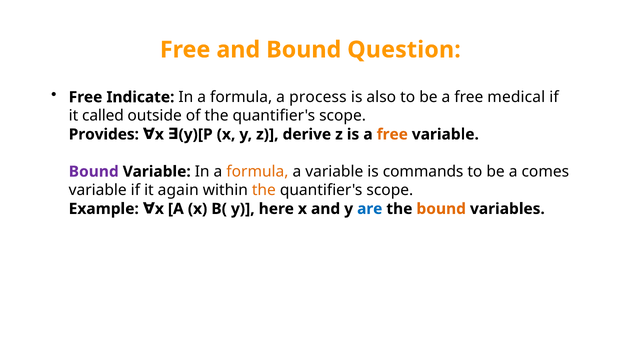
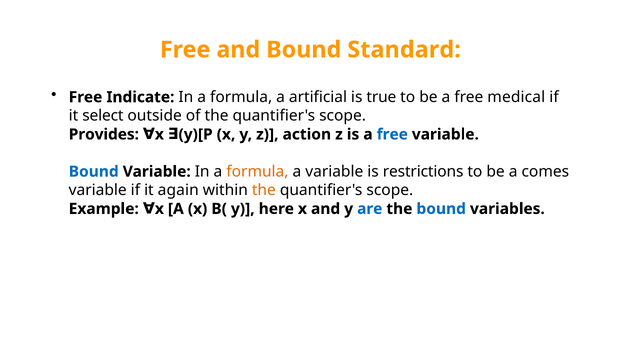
Question: Question -> Standard (404, 50)
process: process -> artificial (318, 97)
also: also -> true (381, 97)
called: called -> select (103, 116)
derive: derive -> action (307, 134)
free colour: orange -> blue (392, 134)
Bound colour: purple -> blue (94, 172)
commands: commands -> restrictions (423, 172)
bound colour: orange -> blue (441, 209)
